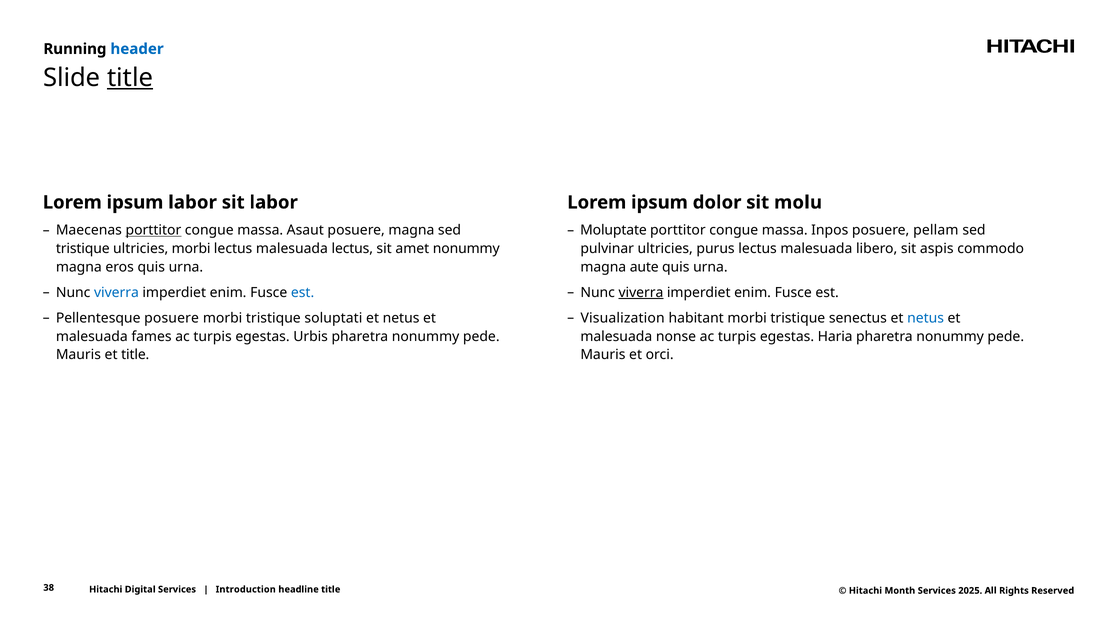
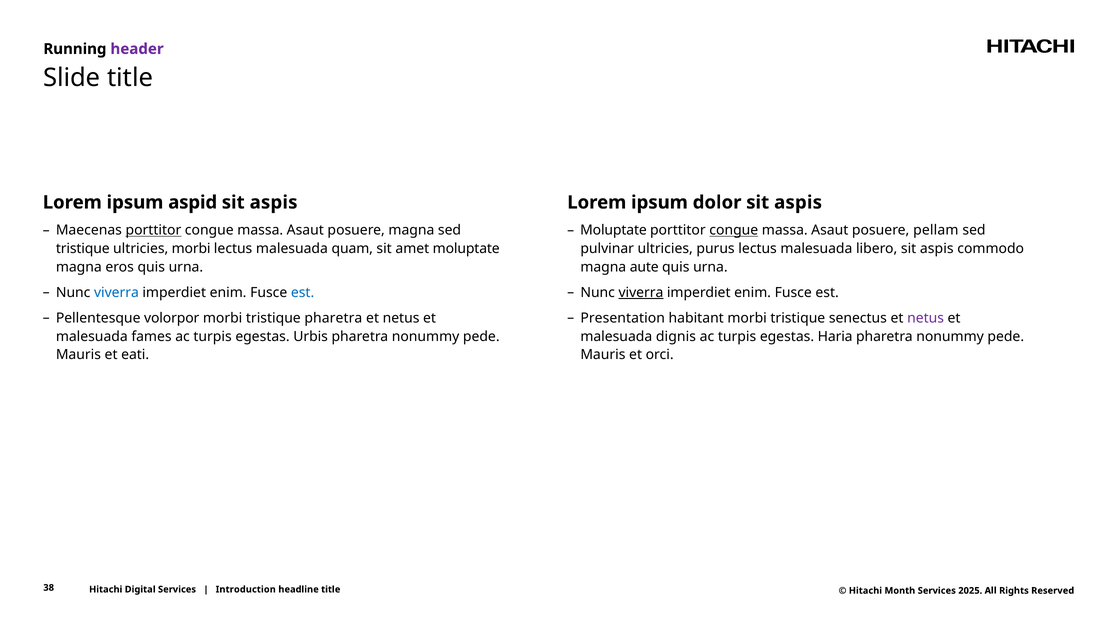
header colour: blue -> purple (137, 49)
title underline: present -> none (130, 78)
ipsum labor: labor -> aspid (193, 202)
labor: labor -> aspis (274, 202)
dolor sit molu: molu -> aspis (798, 202)
congue underline: none -> present (734, 230)
Inpos: Inpos -> Asaut (830, 230)
malesuada lectus: lectus -> quam (352, 249)
amet nonummy: nonummy -> moluptate (466, 249)
Pellentesque posuere: posuere -> volorpor (172, 318)
tristique soluptati: soluptati -> pharetra (333, 318)
Visualization: Visualization -> Presentation (623, 318)
netus colour: blue -> purple (926, 318)
nonse: nonse -> dignis (676, 336)
et title: title -> eati (135, 355)
